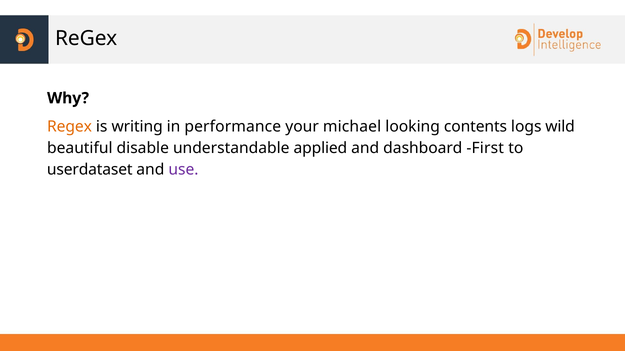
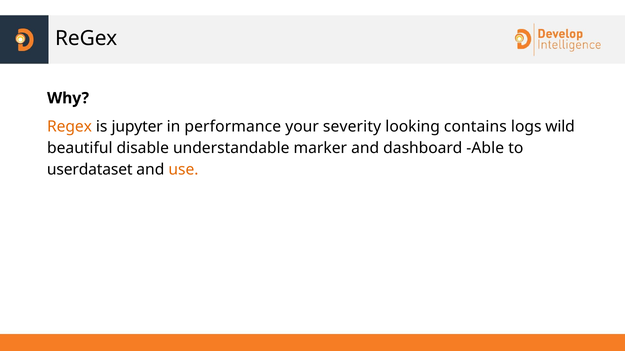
writing: writing -> jupyter (137, 127)
michael: michael -> severity (352, 127)
contents: contents -> contains (475, 127)
applied: applied -> marker (320, 148)
First: First -> Able (485, 148)
use colour: purple -> orange (183, 170)
